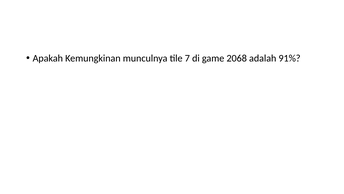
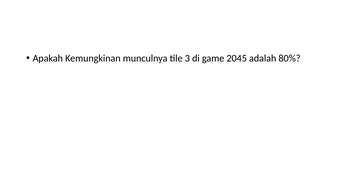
7: 7 -> 3 (187, 58)
2068: 2068 -> 2045 (237, 58)
91%: 91% -> 80% (290, 58)
